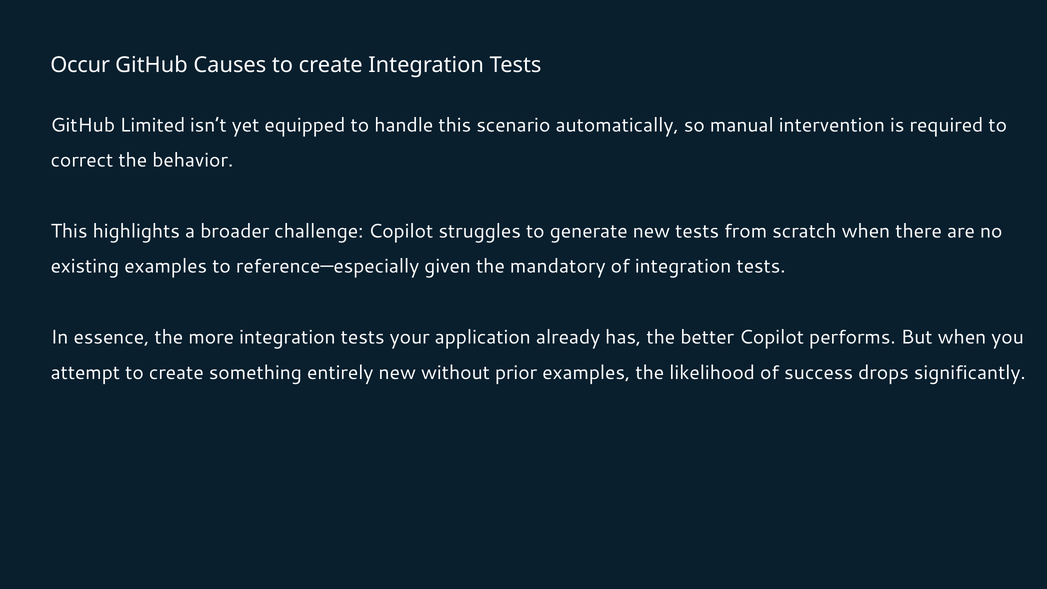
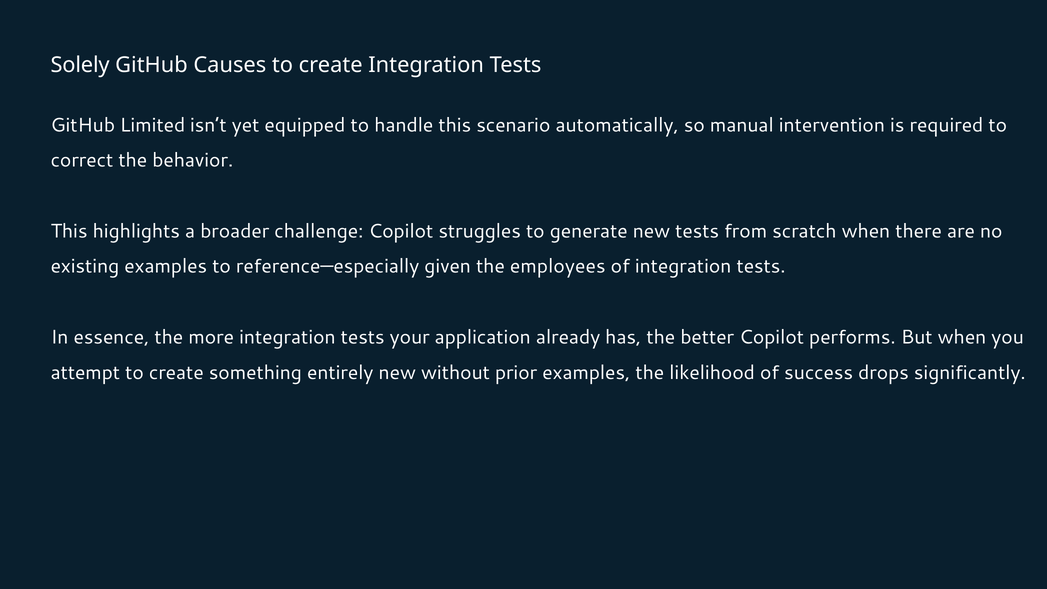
Occur: Occur -> Solely (80, 65)
mandatory: mandatory -> employees (558, 266)
